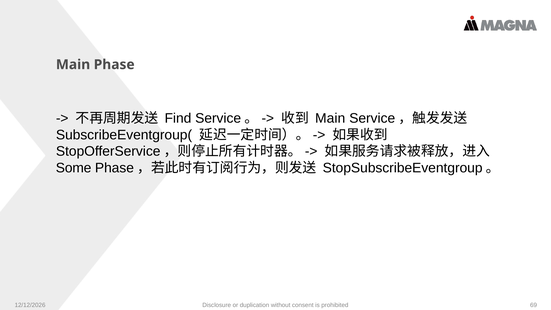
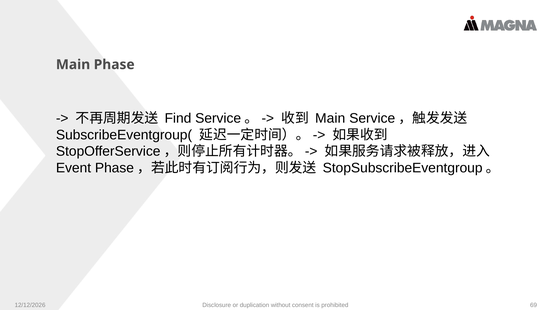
Some: Some -> Event (74, 168)
